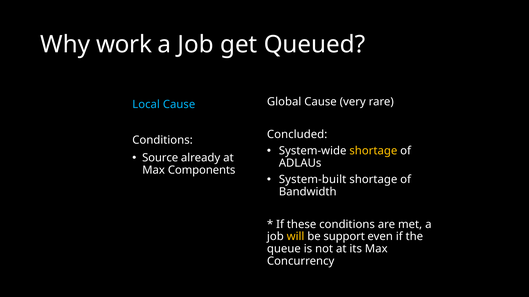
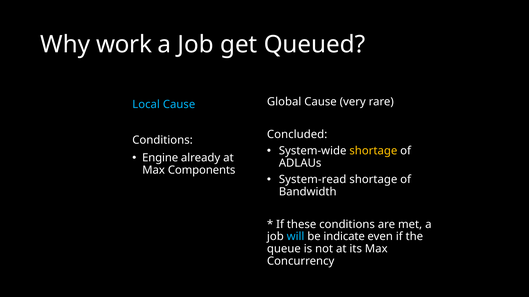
Source: Source -> Engine (160, 158)
System-built: System-built -> System-read (313, 180)
will colour: yellow -> light blue (296, 237)
support: support -> indicate (344, 237)
